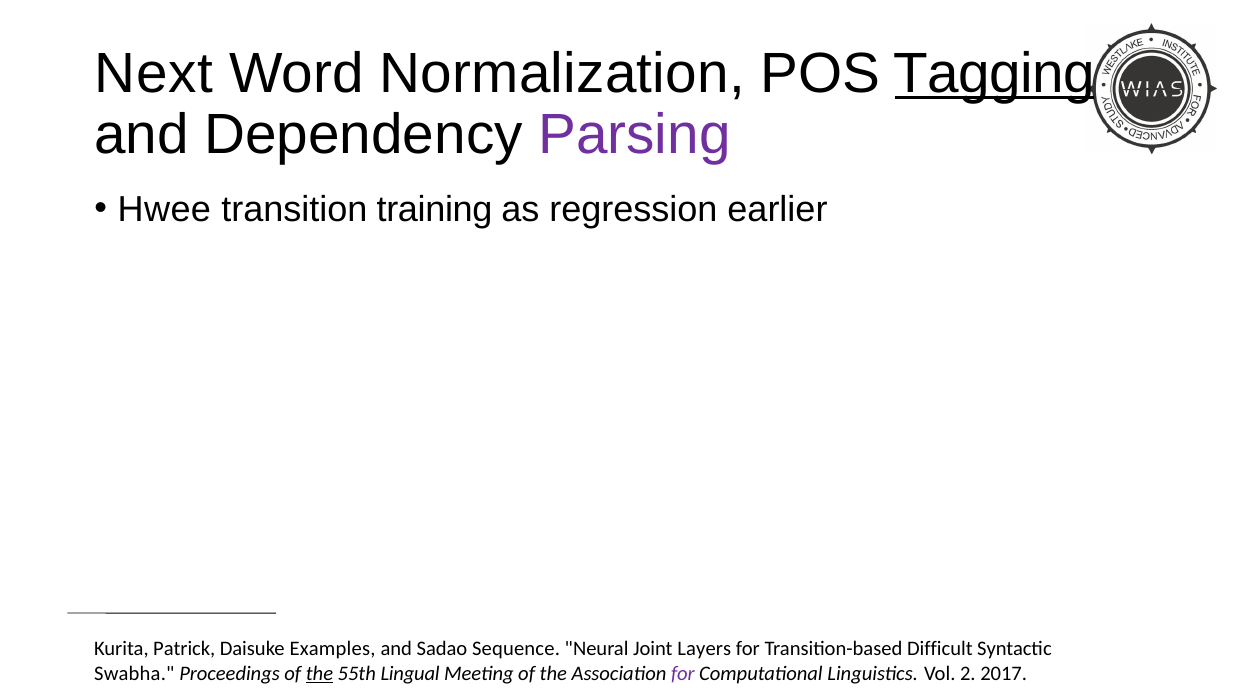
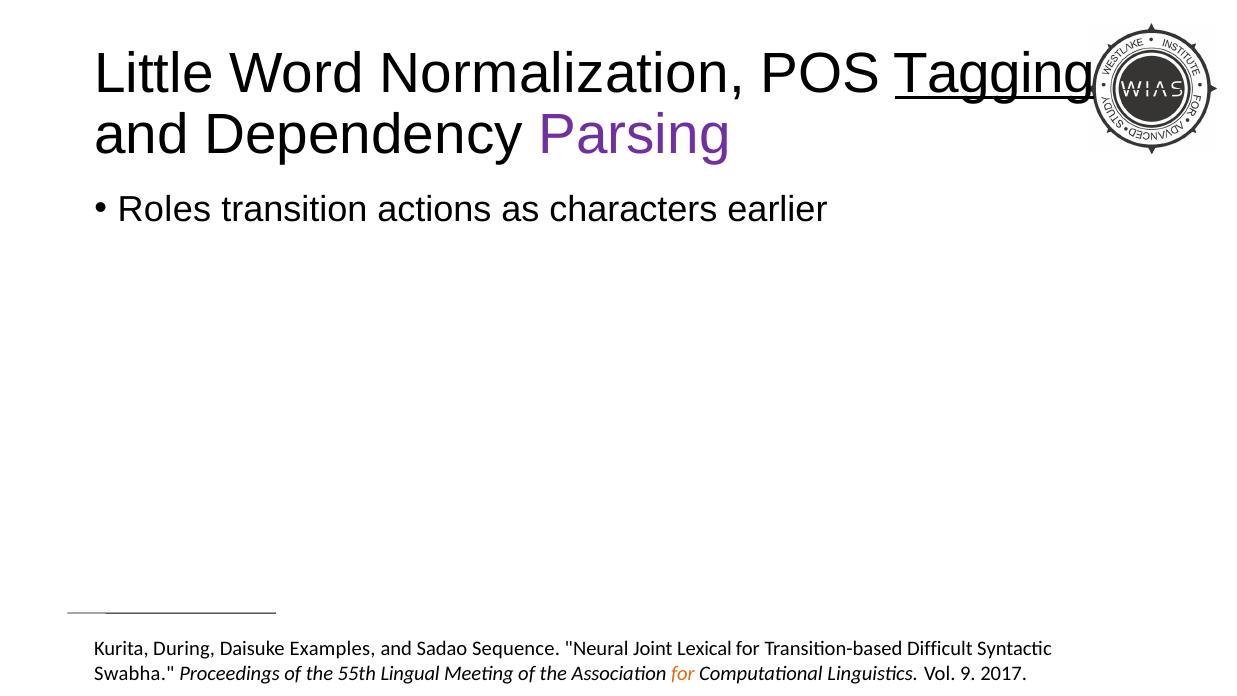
Next: Next -> Little (154, 73)
Hwee: Hwee -> Roles (164, 209)
training: training -> actions (434, 209)
regression: regression -> characters (633, 209)
Patrick: Patrick -> During (184, 649)
Layers: Layers -> Lexical (704, 649)
the underline: present -> none (320, 674)
for colour: purple -> orange (683, 674)
2: 2 -> 9 (968, 674)
